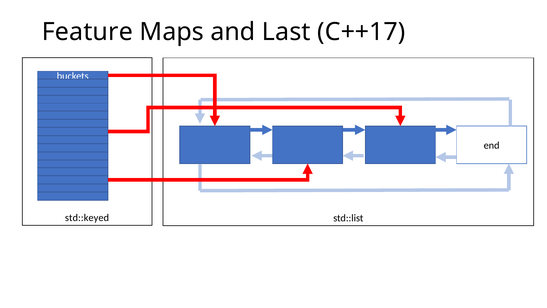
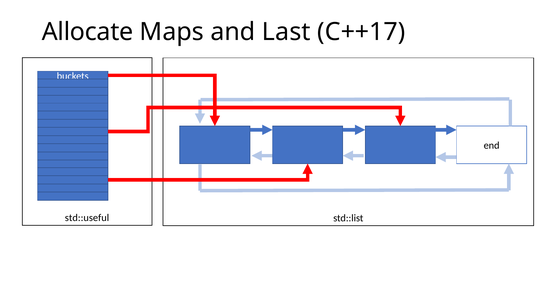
Feature: Feature -> Allocate (88, 32)
std::keyed: std::keyed -> std::useful (87, 218)
